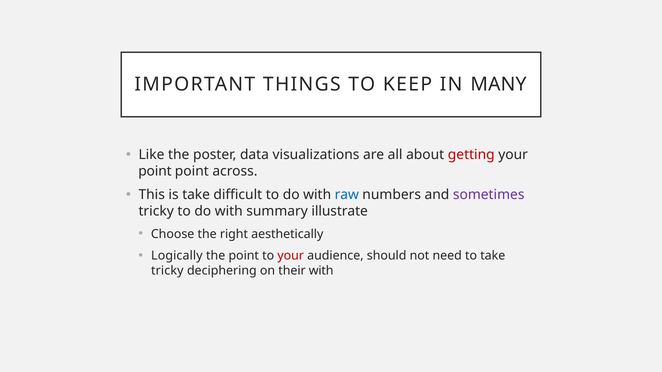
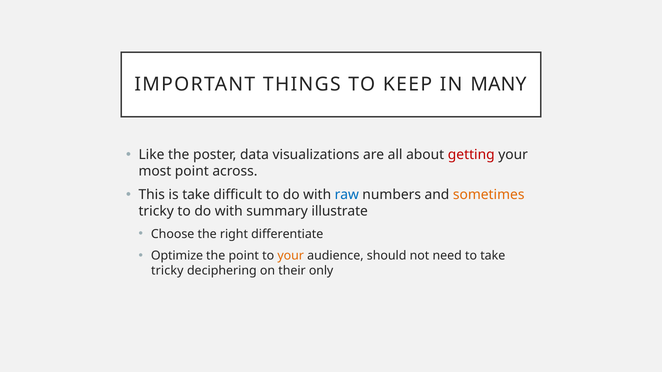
point: point -> most (155, 172)
sometimes colour: purple -> orange (489, 195)
aesthetically: aesthetically -> differentiate (287, 234)
Logically: Logically -> Optimize (177, 256)
your colour: red -> orange (291, 256)
their with: with -> only (321, 271)
